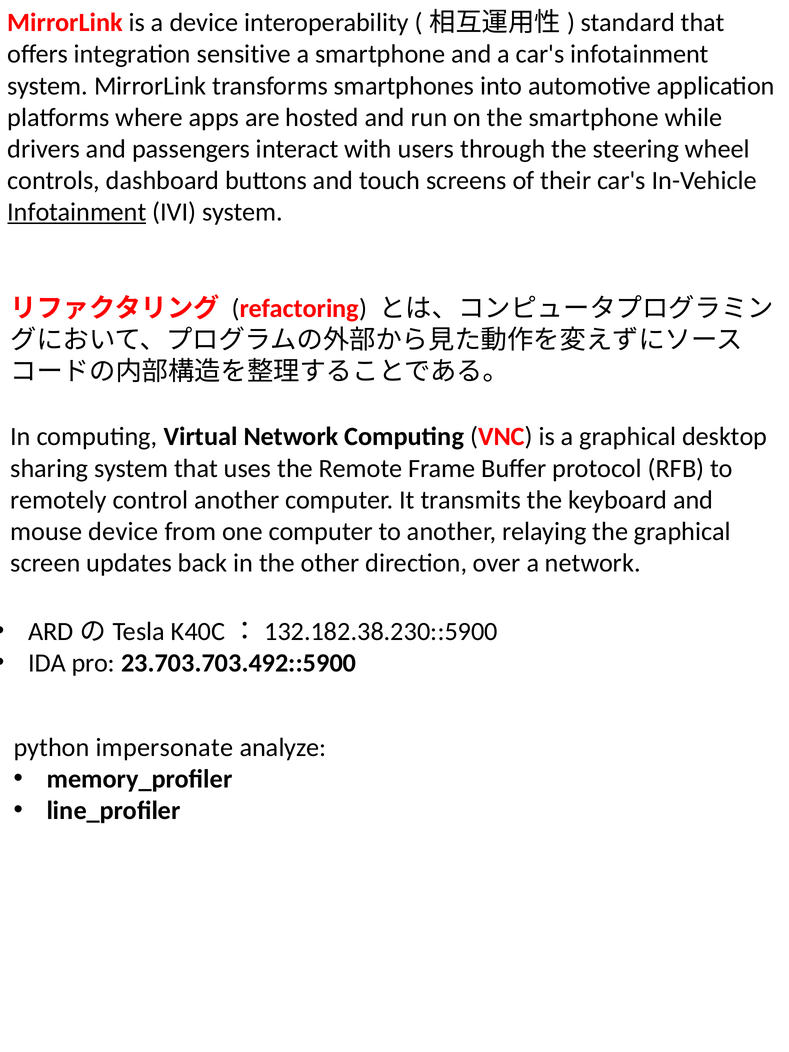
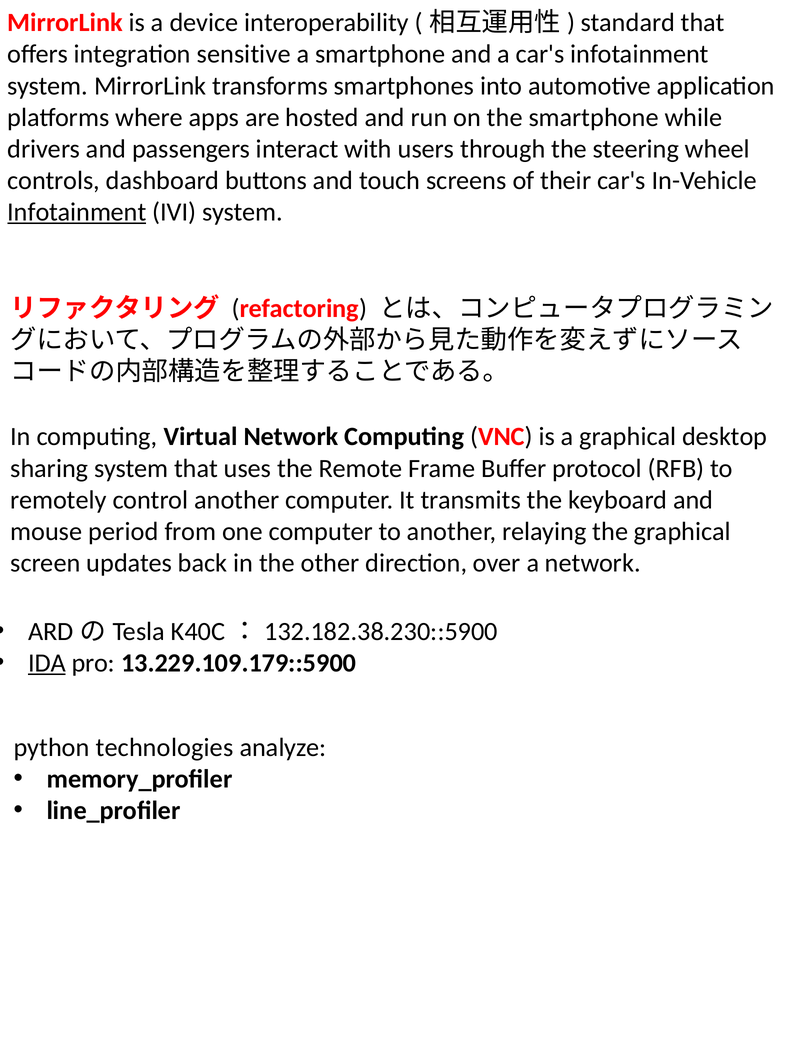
mouse device: device -> period (123, 531)
IDA underline: none -> present (47, 663)
23.703.703.492::5900: 23.703.703.492::5900 -> 13.229.109.179::5900 (239, 663)
impersonate: impersonate -> technologies (165, 748)
